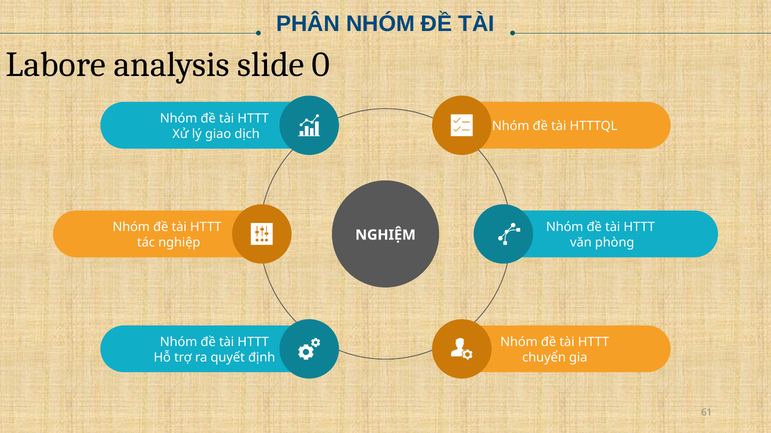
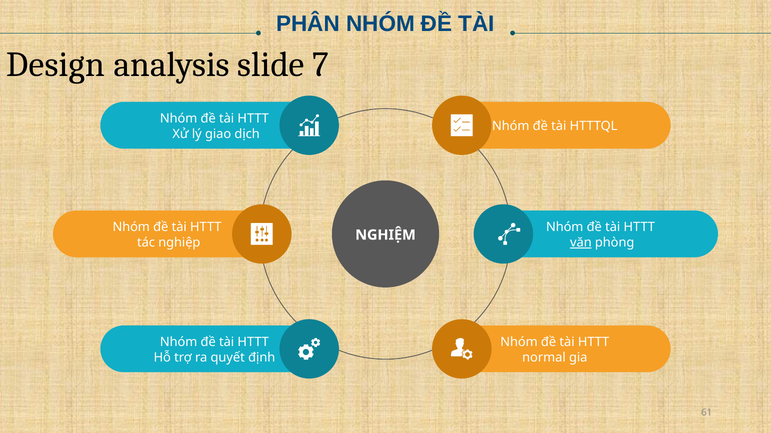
Labore: Labore -> Design (56, 65)
0: 0 -> 7 (321, 65)
văn underline: none -> present (581, 243)
chuyển: chuyển -> normal (544, 358)
